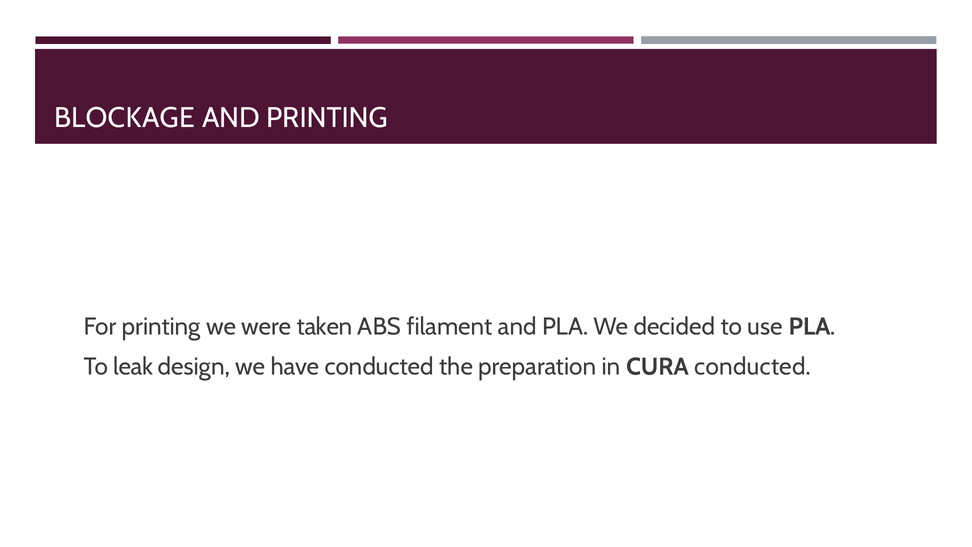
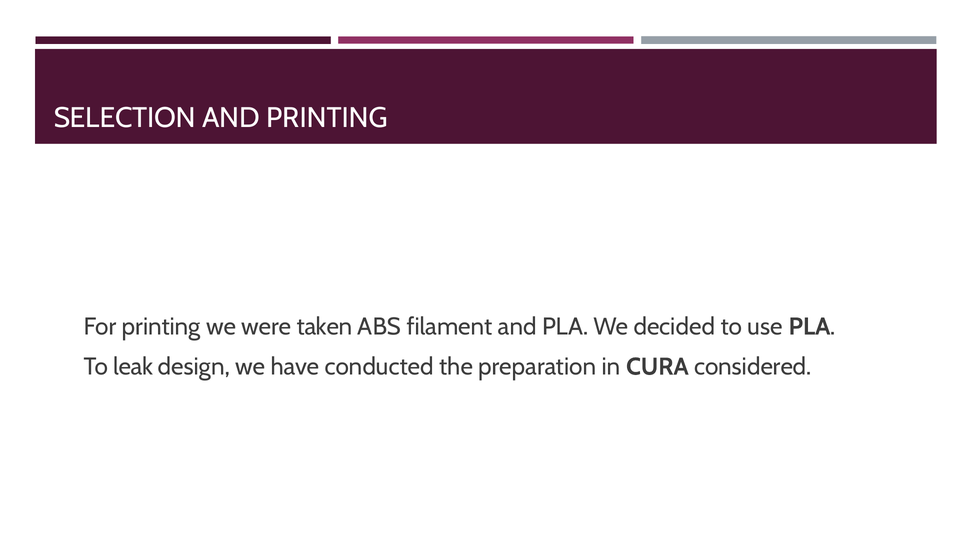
BLOCKAGE: BLOCKAGE -> SELECTION (125, 118)
CURA conducted: conducted -> considered (753, 366)
